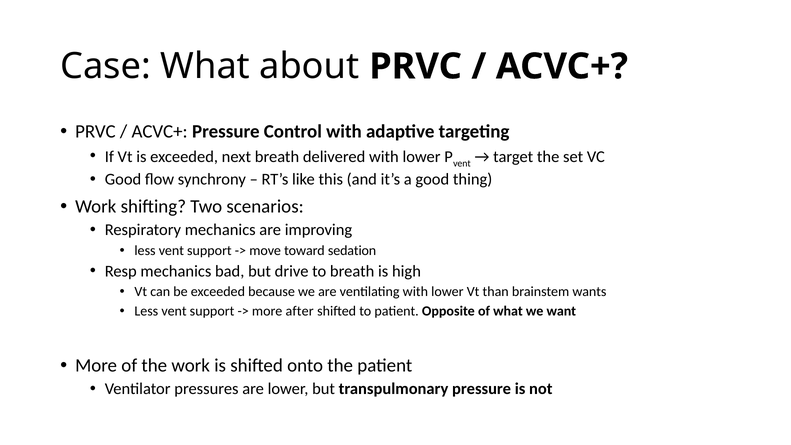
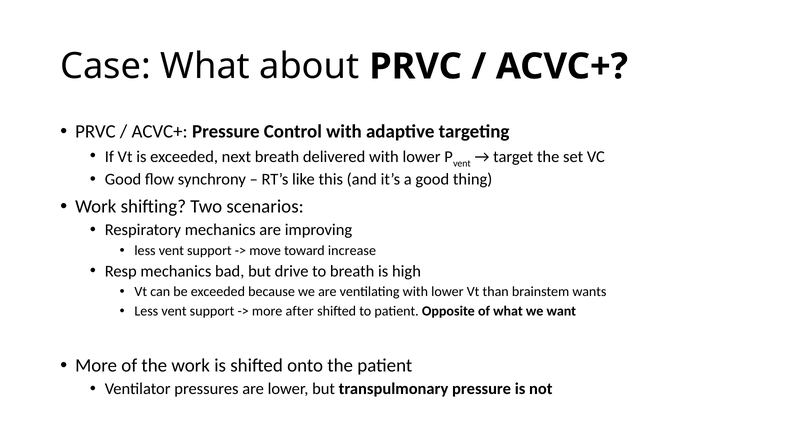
sedation: sedation -> increase (352, 251)
